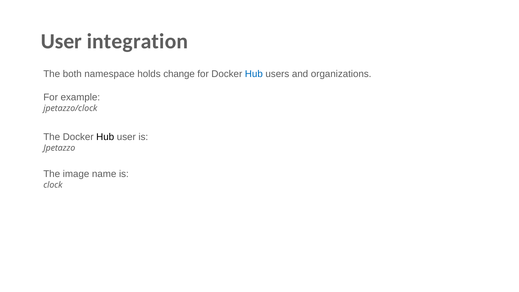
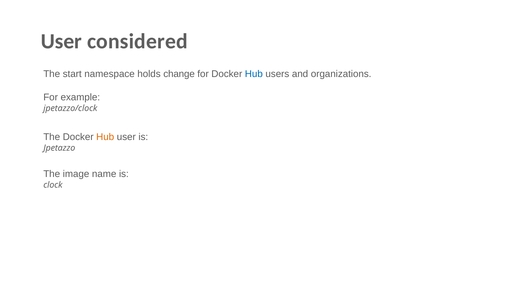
integration: integration -> considered (137, 42)
both: both -> start (72, 74)
Hub colour: black -> orange (105, 137)
